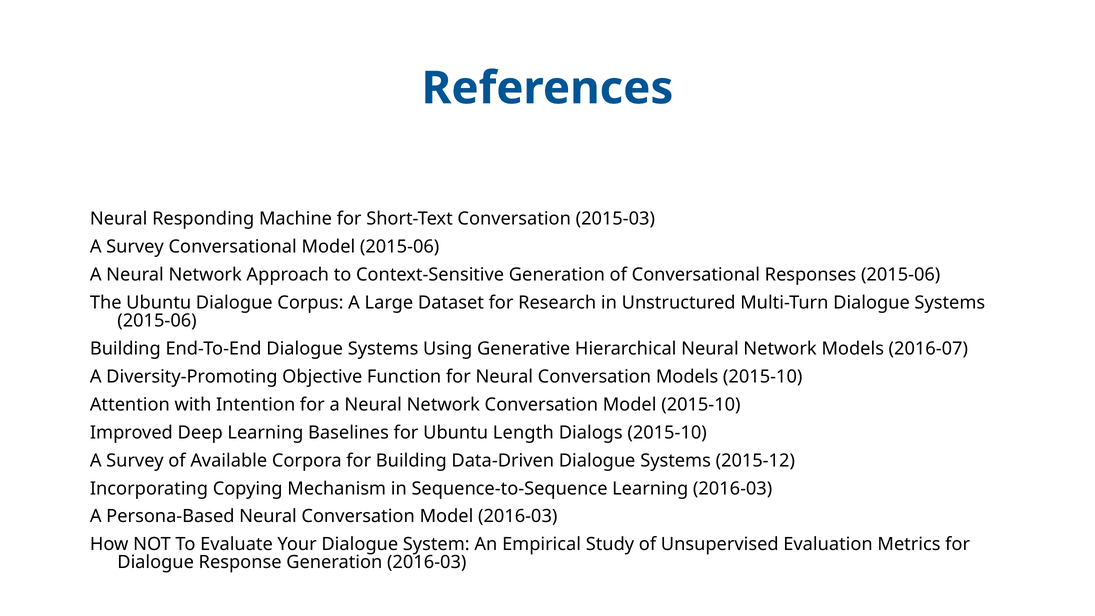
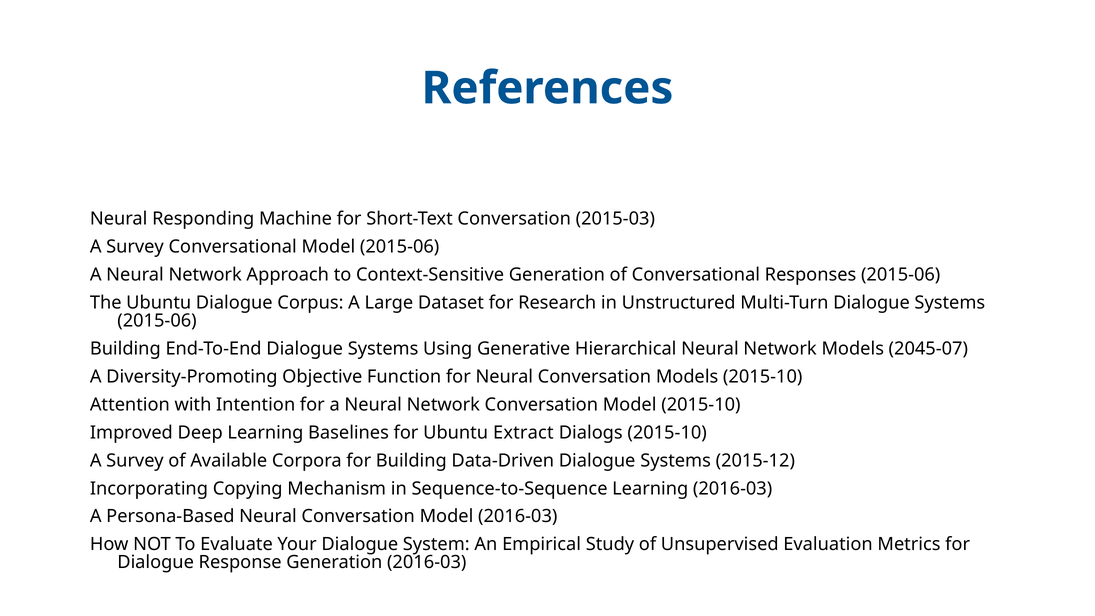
2016-07: 2016-07 -> 2045-07 (928, 349)
Length: Length -> Extract (523, 432)
